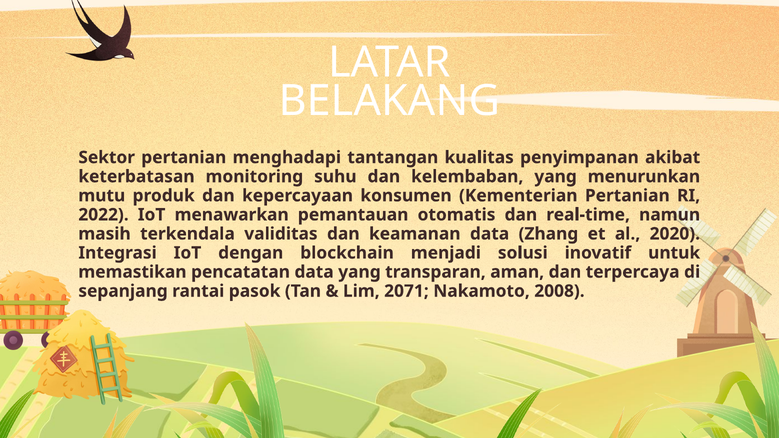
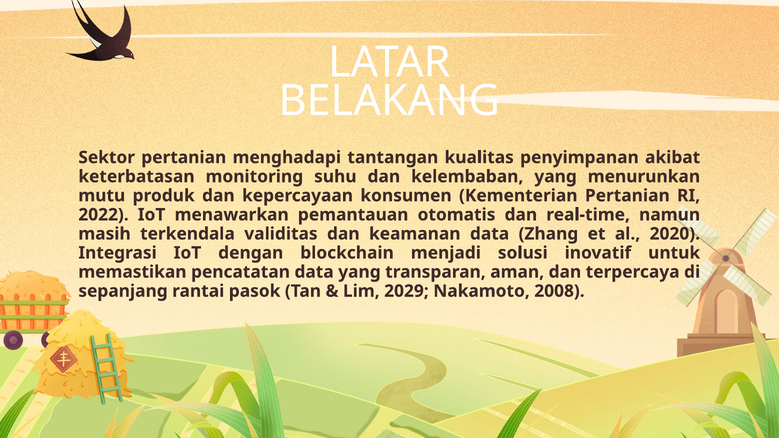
2071: 2071 -> 2029 (406, 291)
